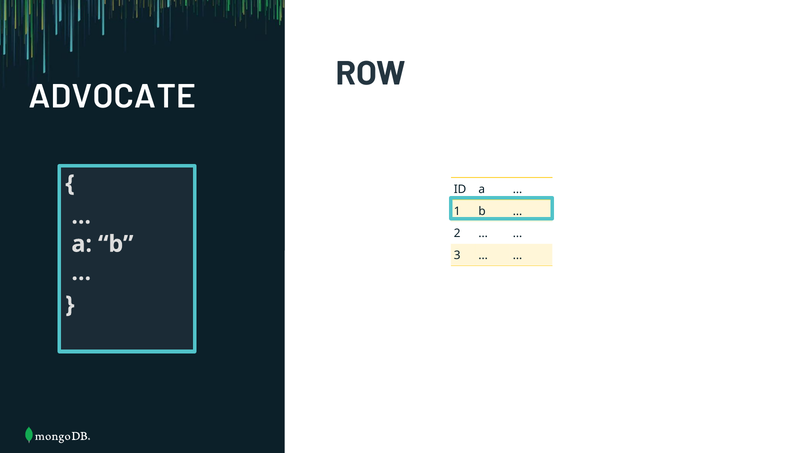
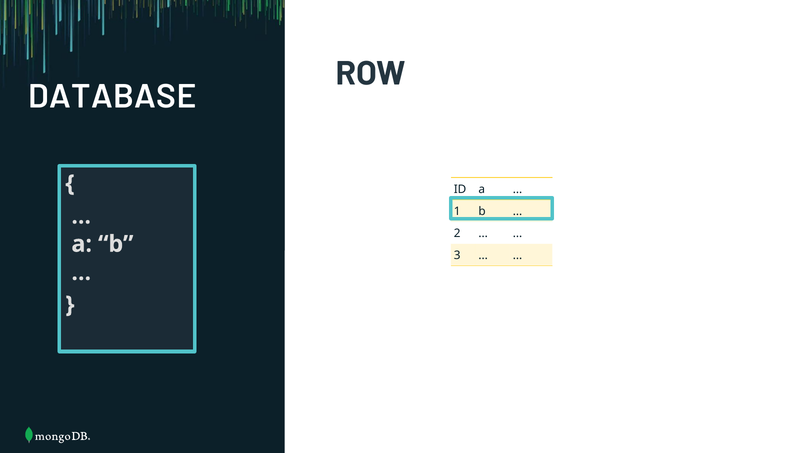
ADVOCATE: ADVOCATE -> DATABASE (112, 97)
